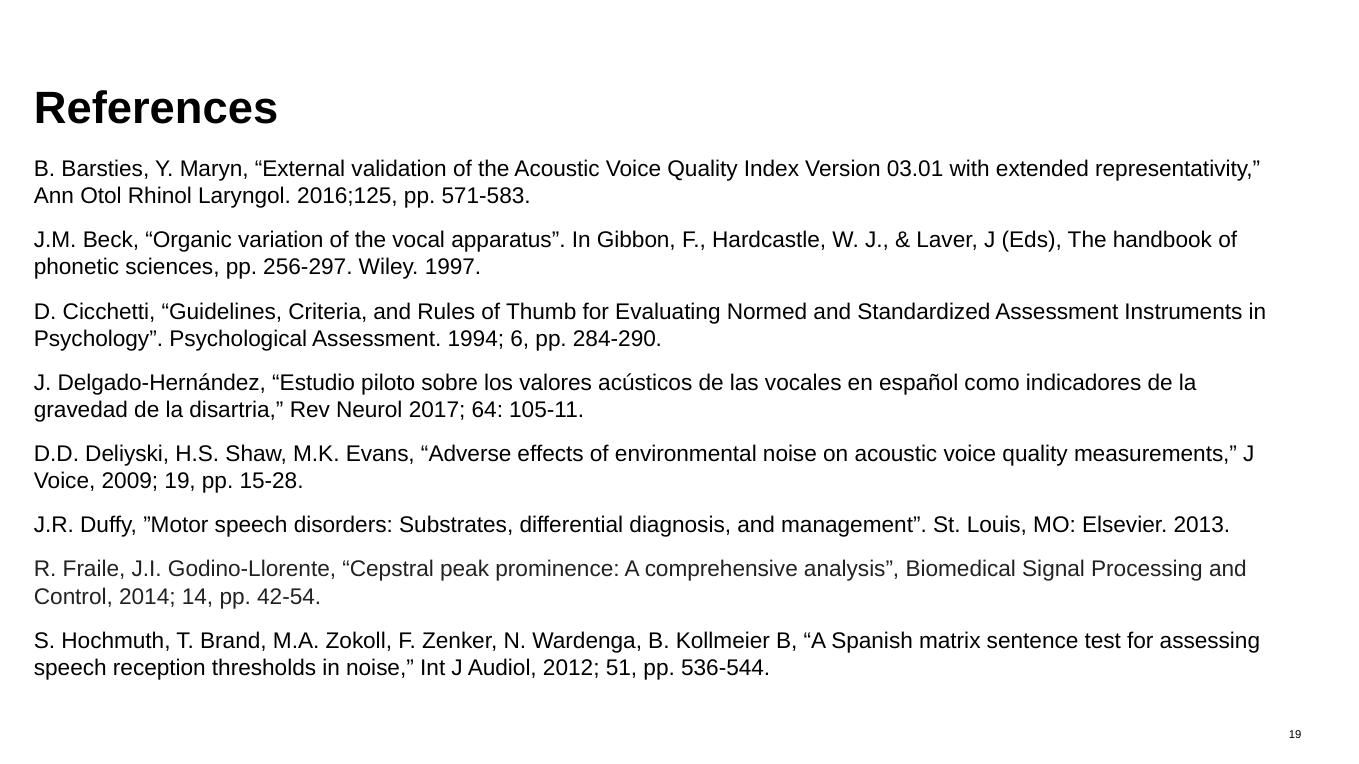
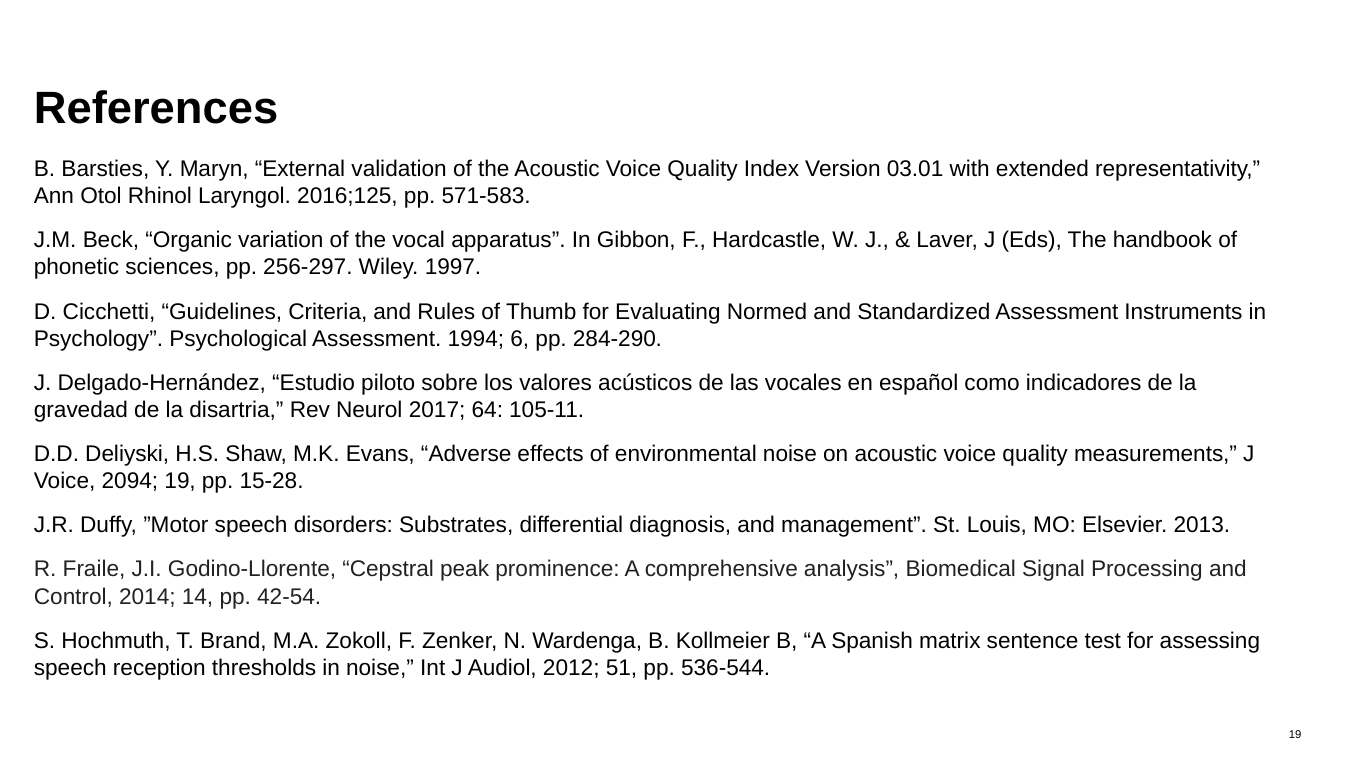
2009: 2009 -> 2094 (130, 482)
